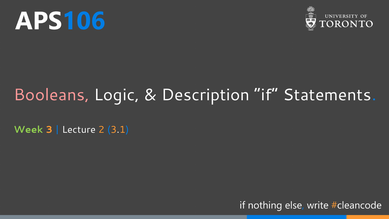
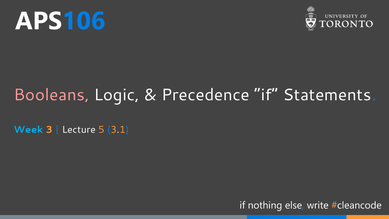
Description: Description -> Precedence (206, 95)
Week colour: light green -> light blue (28, 129)
2: 2 -> 5 (101, 129)
